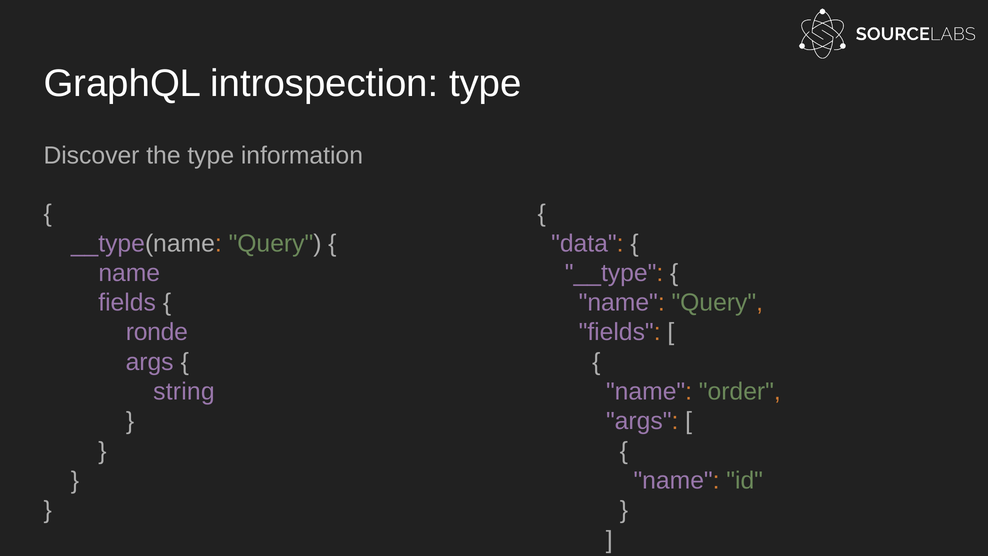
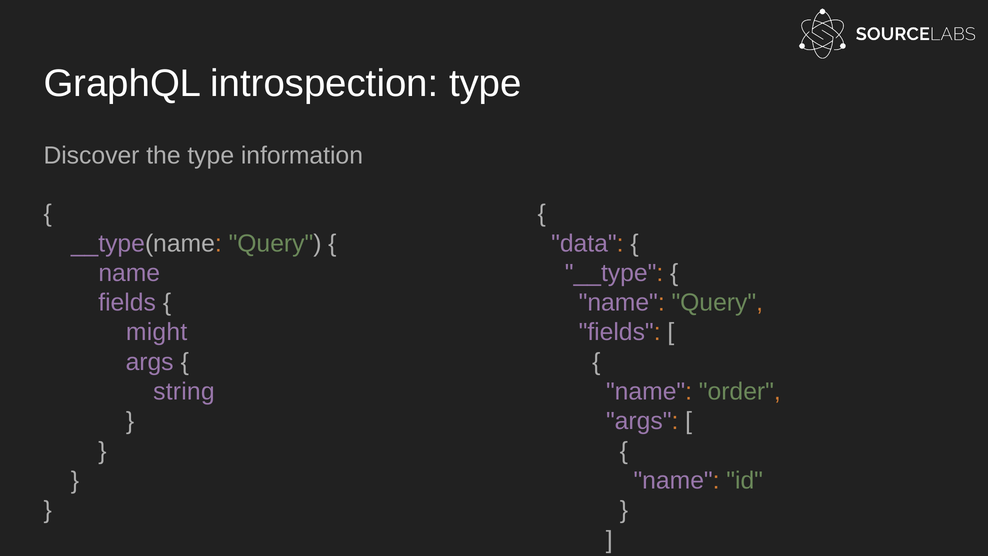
ronde: ronde -> might (157, 332)
